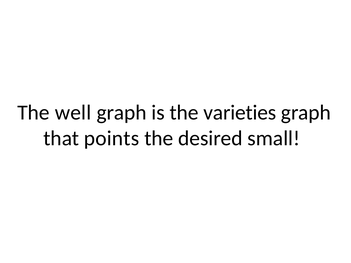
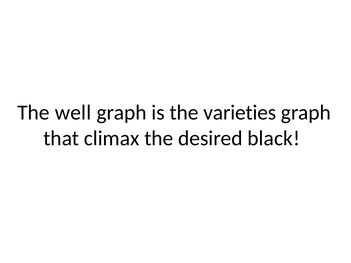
points: points -> climax (112, 138)
small: small -> black (274, 138)
